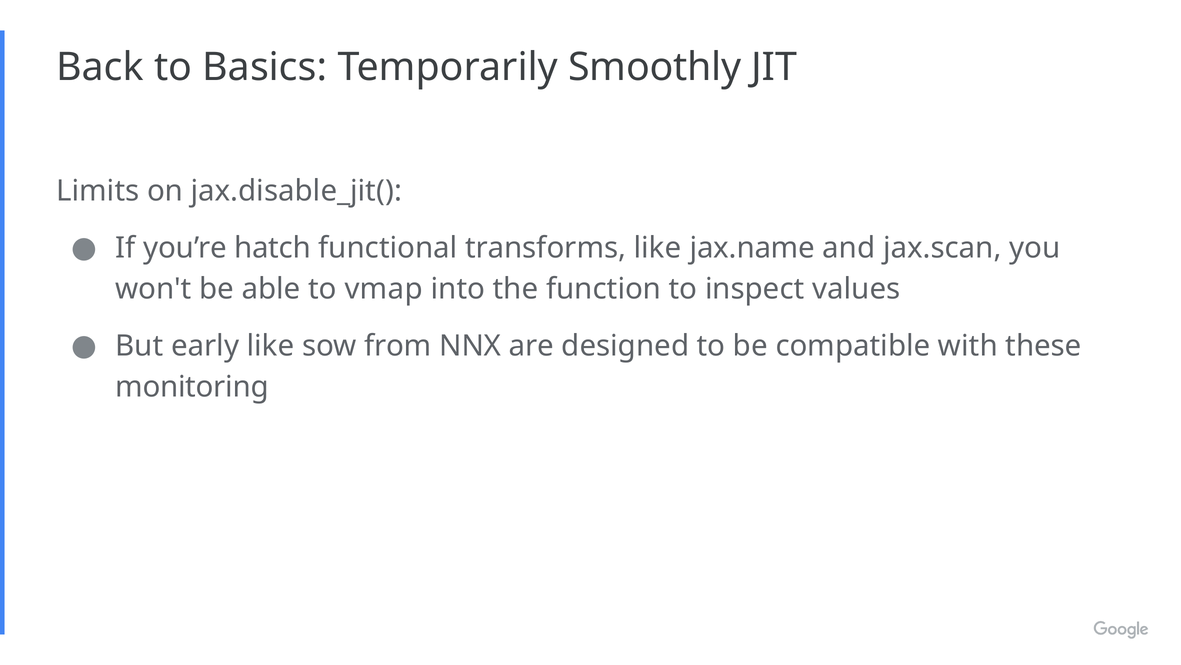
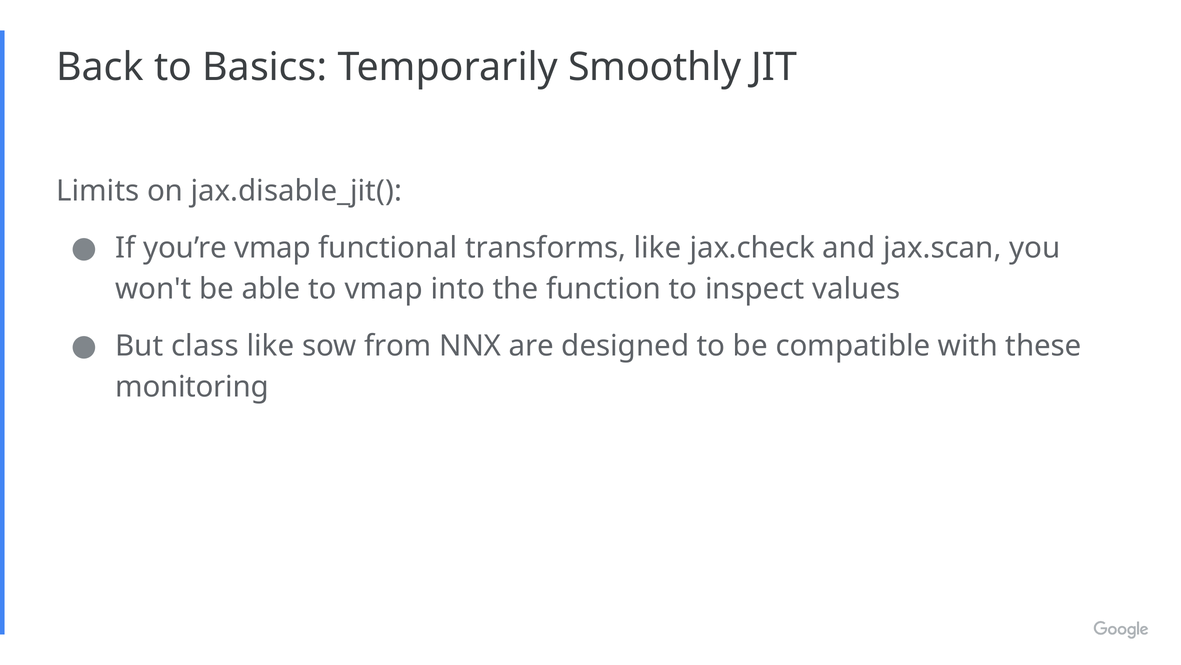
you’re hatch: hatch -> vmap (273, 248)
jax.name: jax.name -> jax.check (752, 248)
early: early -> class (205, 346)
